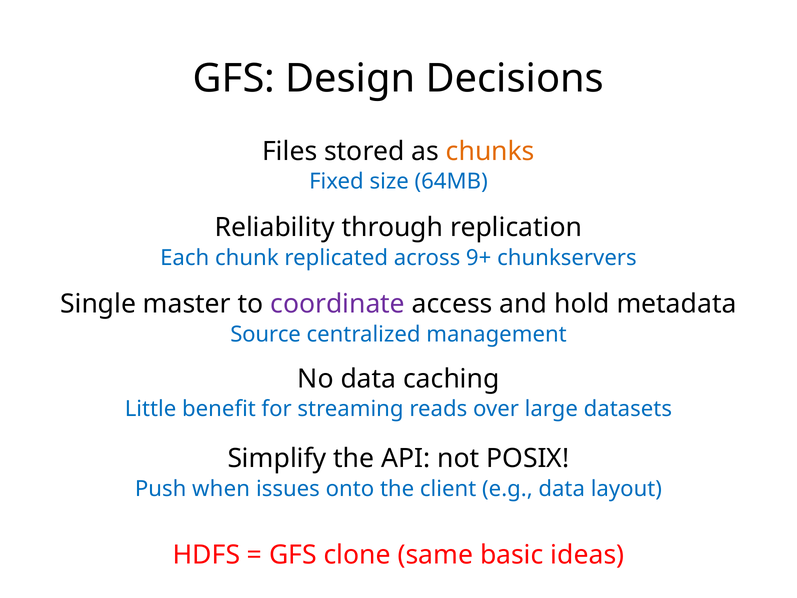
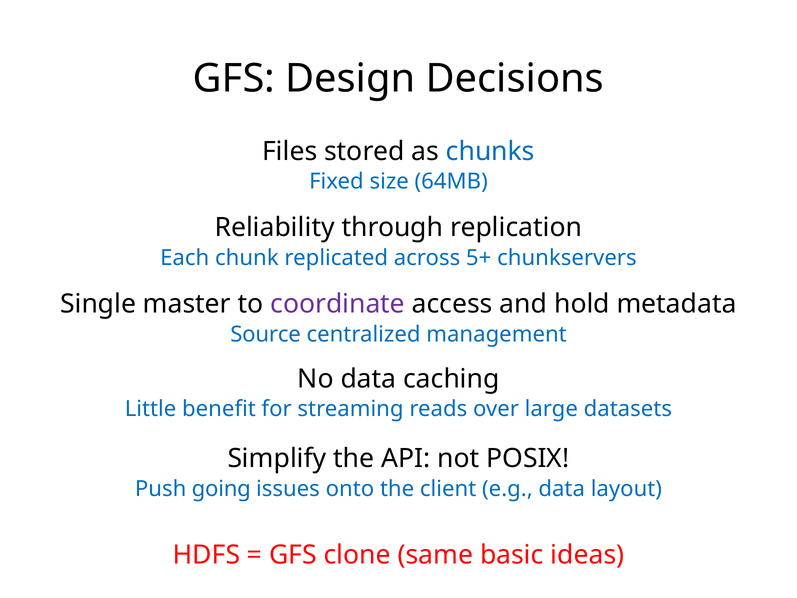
chunks colour: orange -> blue (490, 151)
9+: 9+ -> 5+ (479, 258)
when: when -> going (221, 489)
